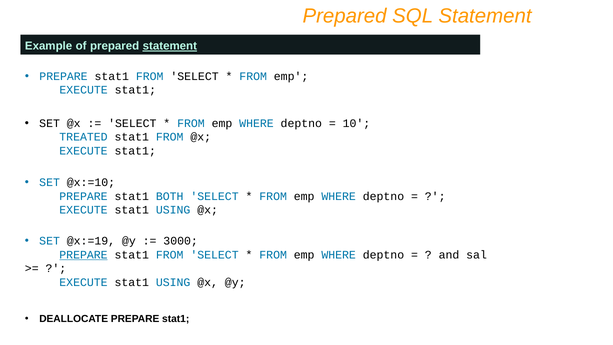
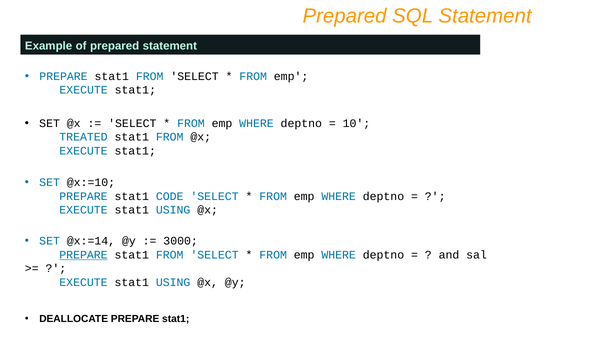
statement underline: present -> none (170, 46)
BOTH: BOTH -> CODE (170, 196)
@x:=19: @x:=19 -> @x:=14 (91, 241)
